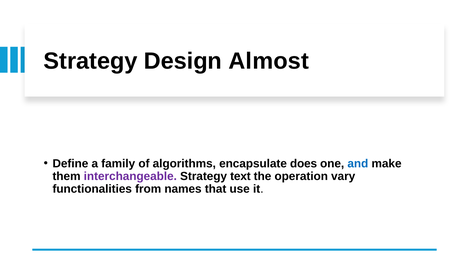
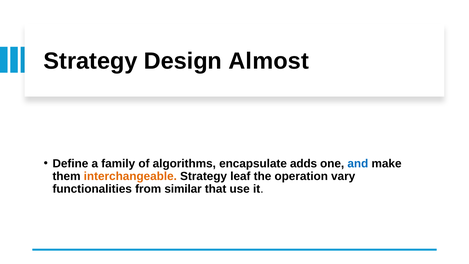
does: does -> adds (304, 163)
interchangeable colour: purple -> orange (130, 176)
text: text -> leaf (240, 176)
names: names -> similar (183, 189)
